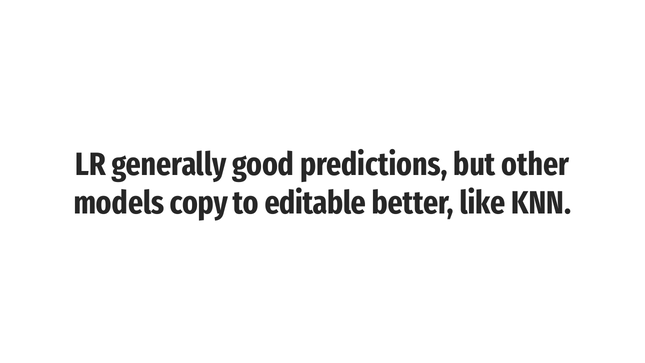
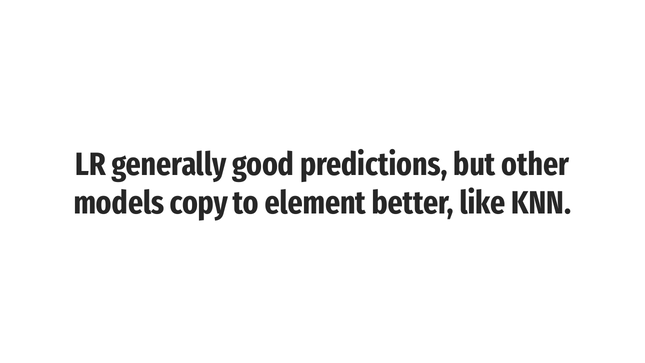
editable: editable -> element (315, 203)
